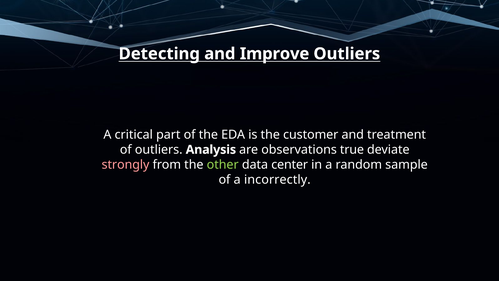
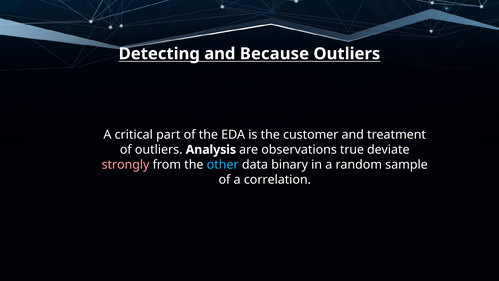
Improve: Improve -> Because (274, 54)
other colour: light green -> light blue (223, 165)
center: center -> binary (290, 165)
incorrectly: incorrectly -> correlation (277, 179)
